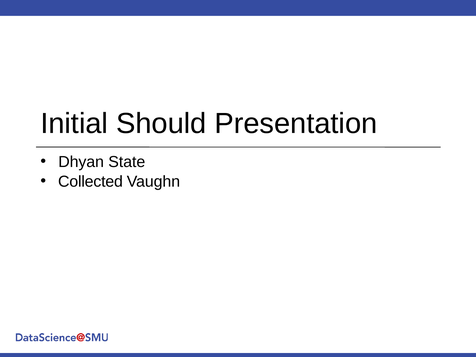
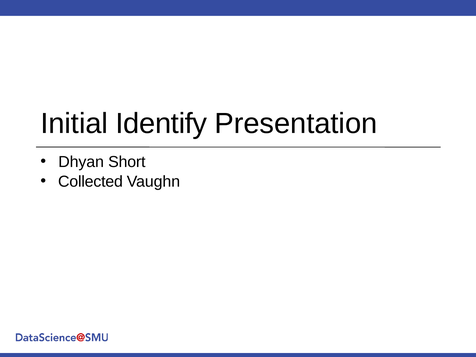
Should: Should -> Identify (161, 124)
State: State -> Short (127, 162)
